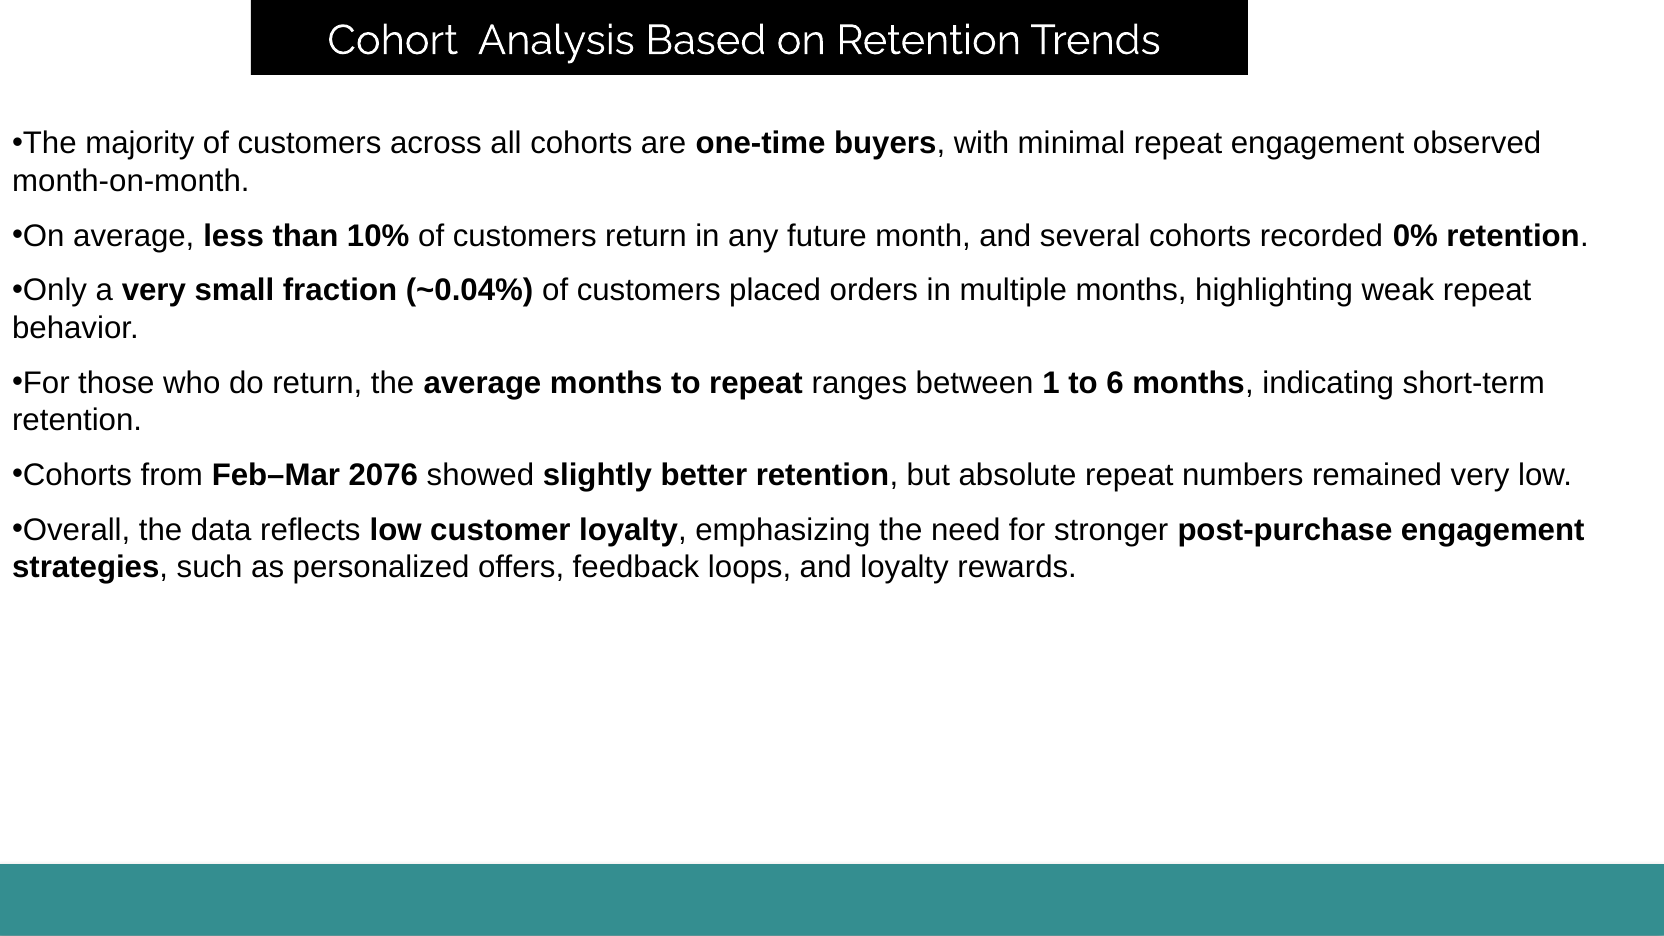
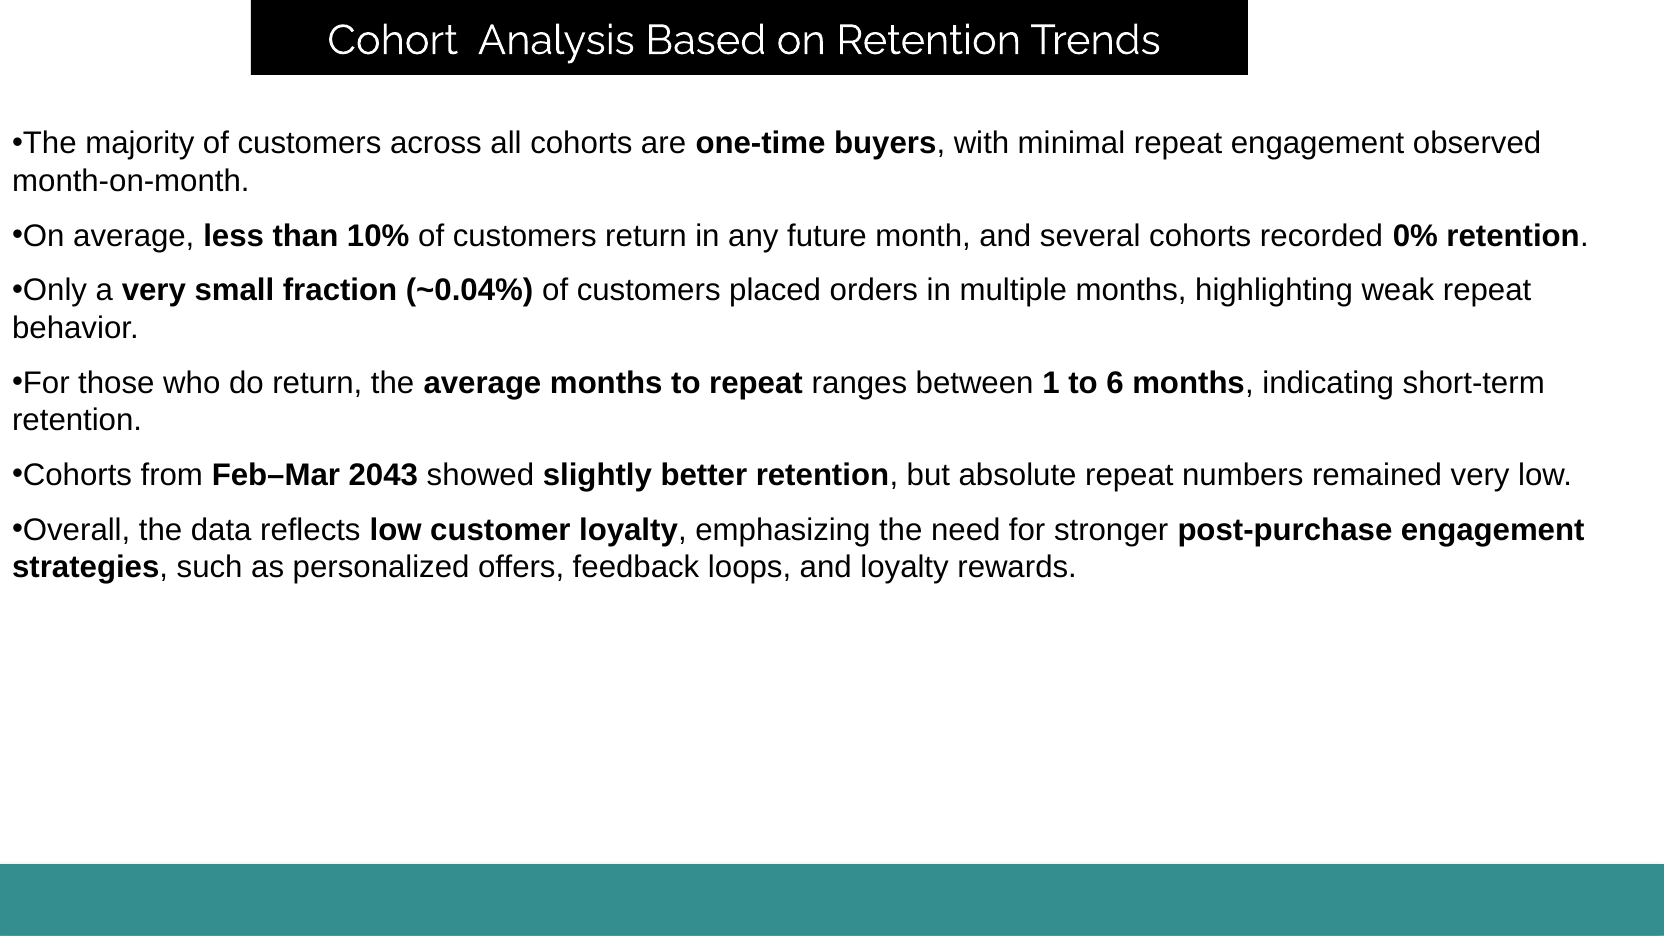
2076: 2076 -> 2043 (383, 475)
